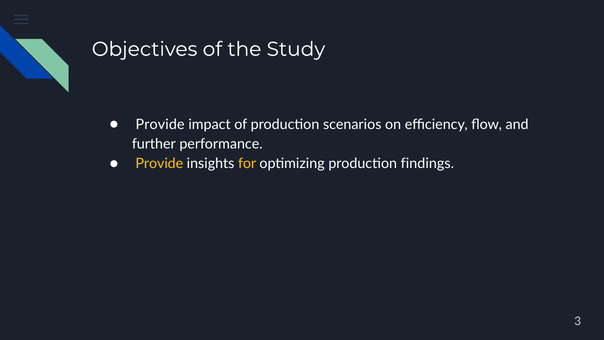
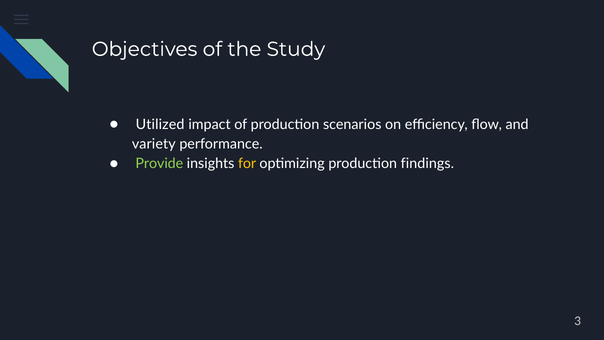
Provide: Provide -> Utilized (160, 124)
further: further -> variety (154, 144)
Provide colour: yellow -> light green (159, 164)
